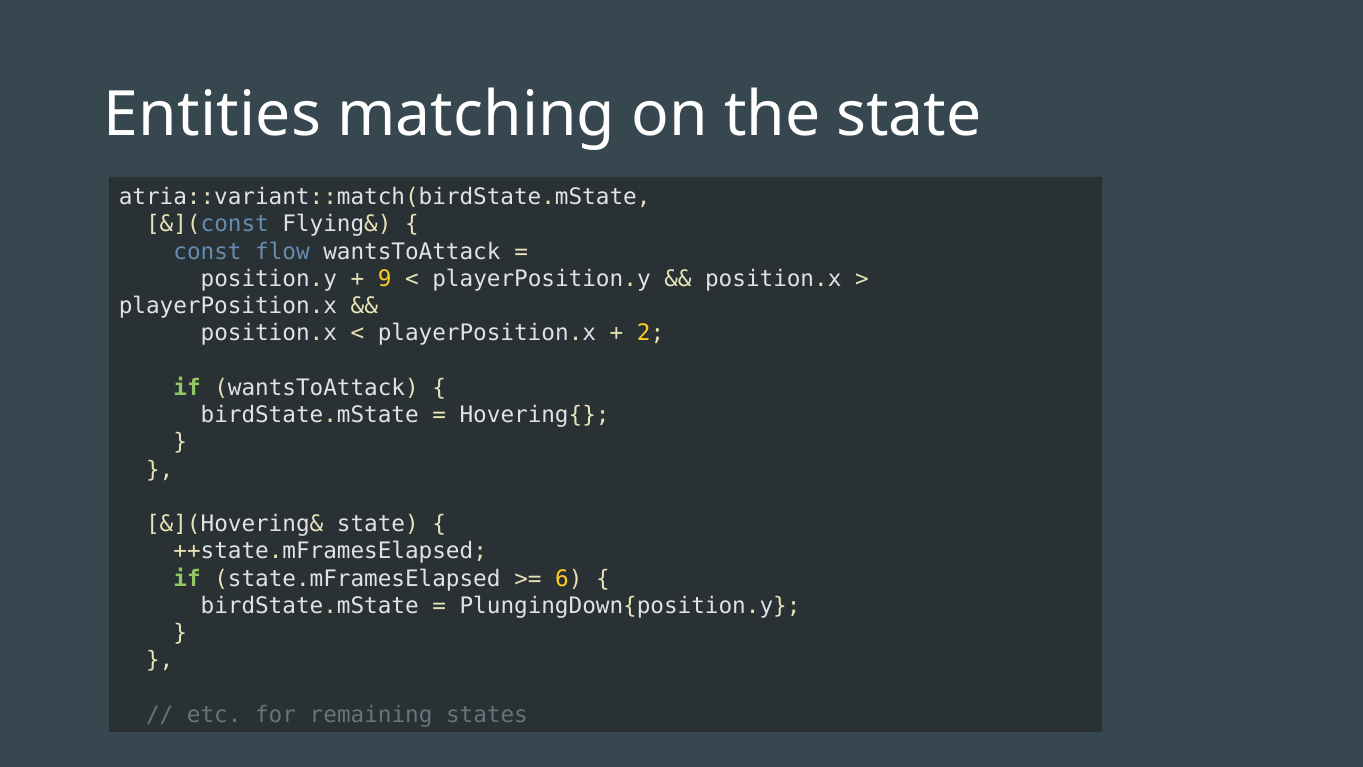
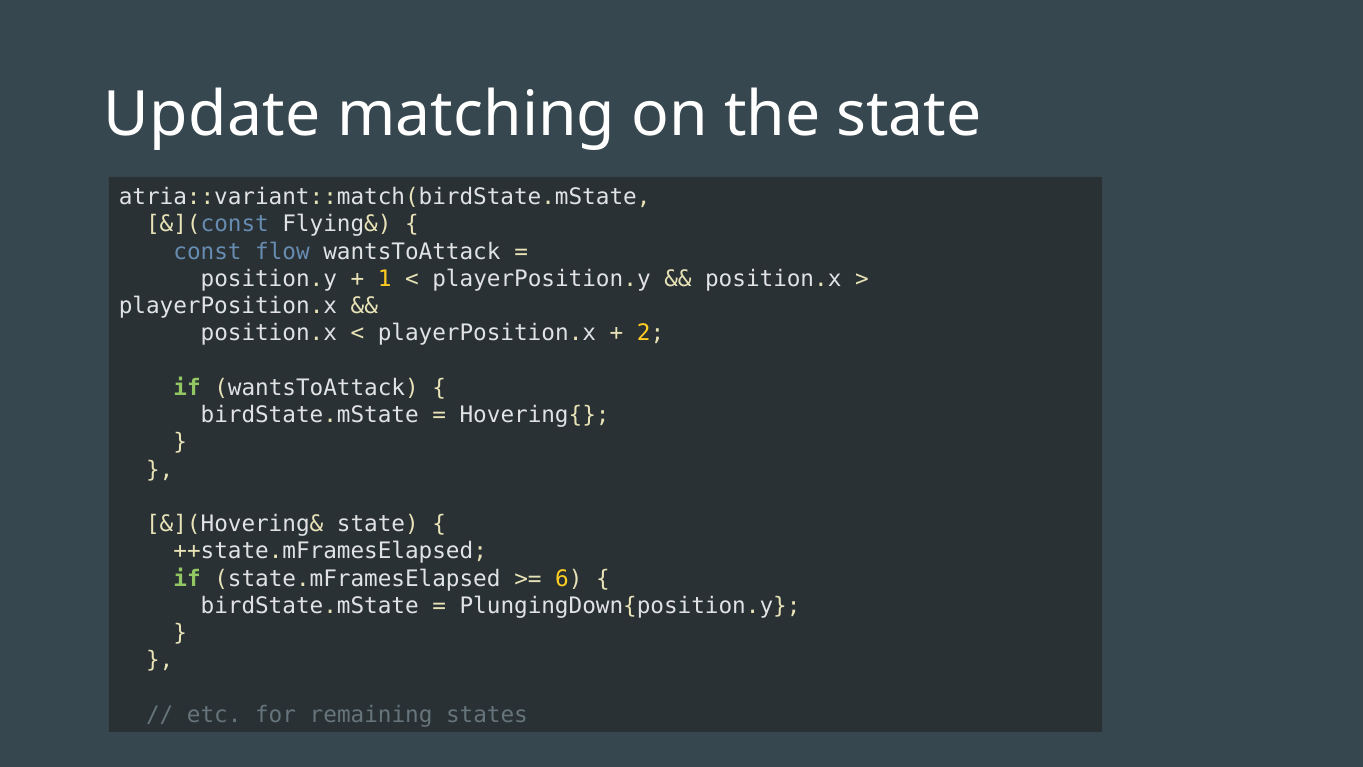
Entities: Entities -> Update (212, 114)
9: 9 -> 1 (385, 279)
